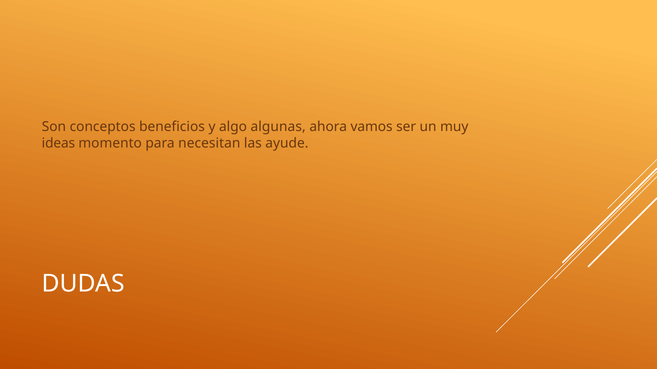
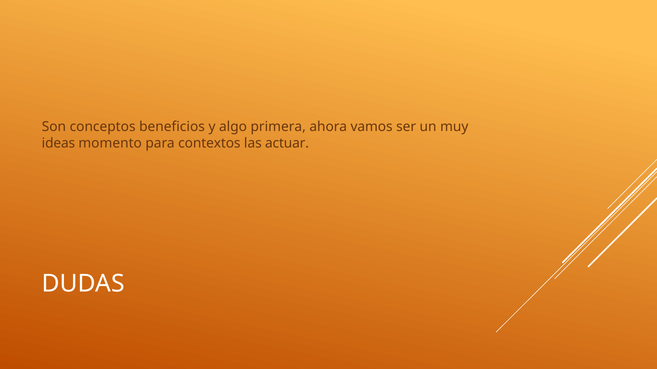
algunas: algunas -> primera (278, 127)
necesitan: necesitan -> contextos (209, 144)
ayude: ayude -> actuar (287, 144)
